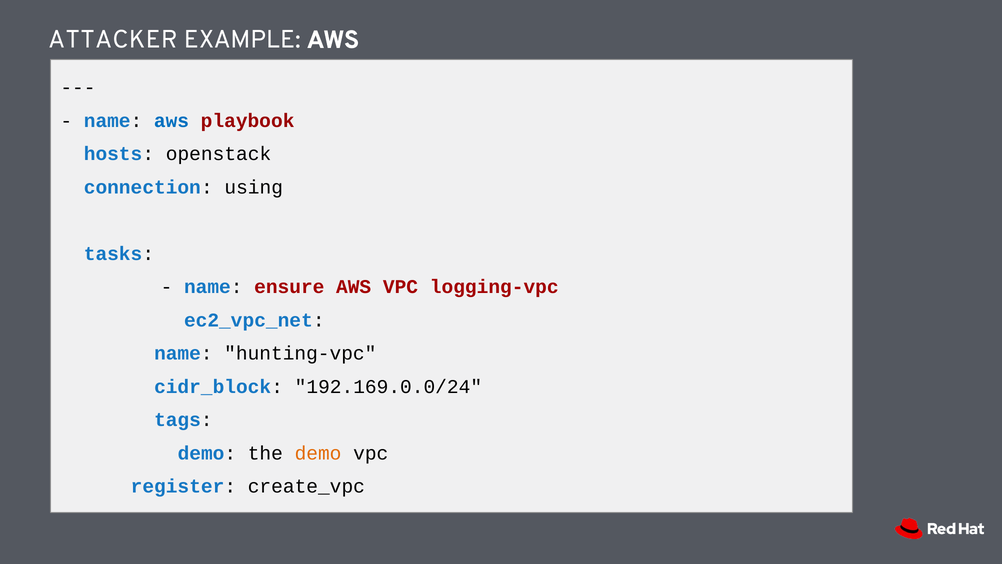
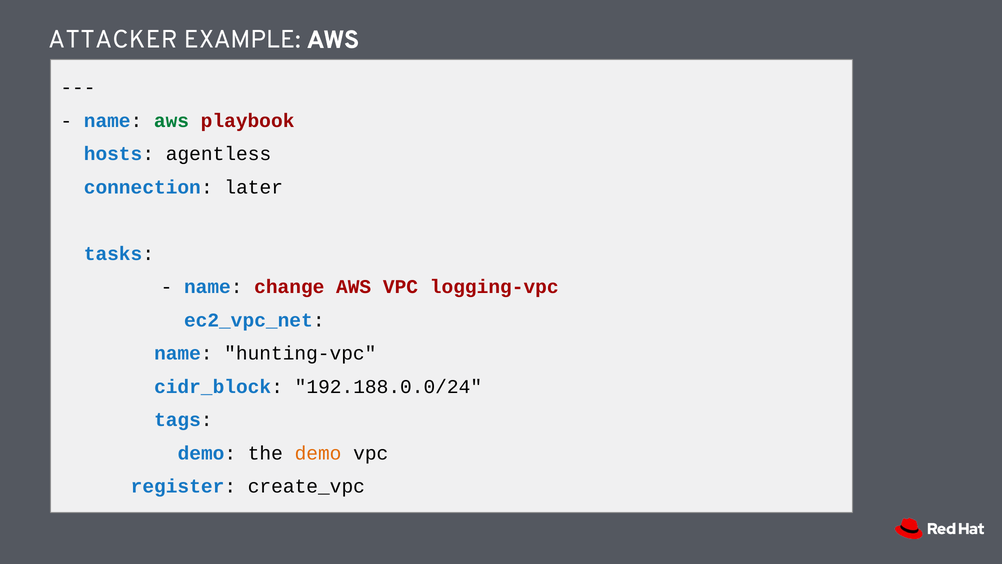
aws colour: blue -> green (172, 121)
openstack: openstack -> agentless (219, 154)
using: using -> later (254, 187)
ensure: ensure -> change (289, 287)
192.169.0.0/24: 192.169.0.0/24 -> 192.188.0.0/24 (388, 386)
